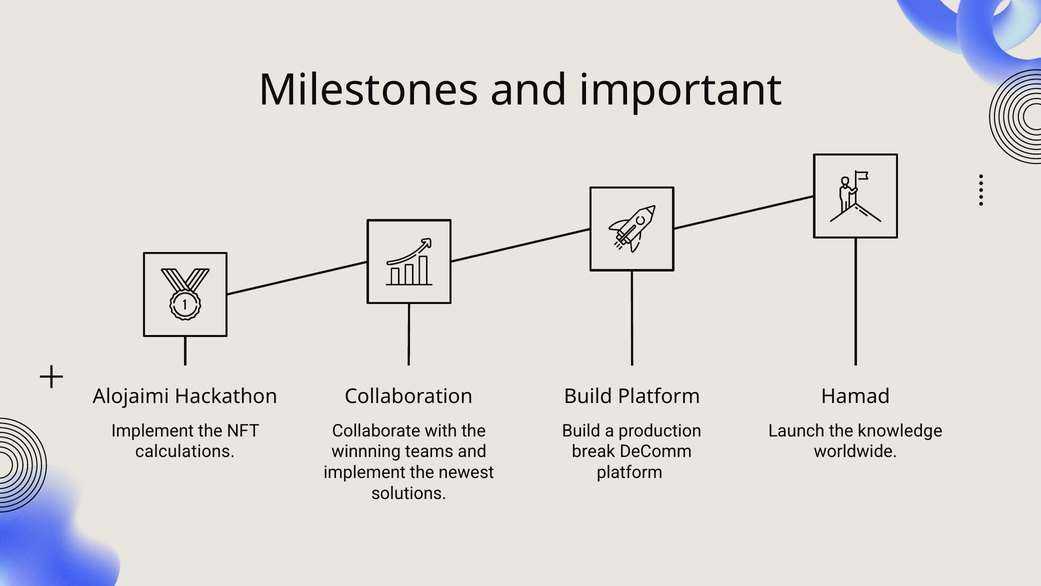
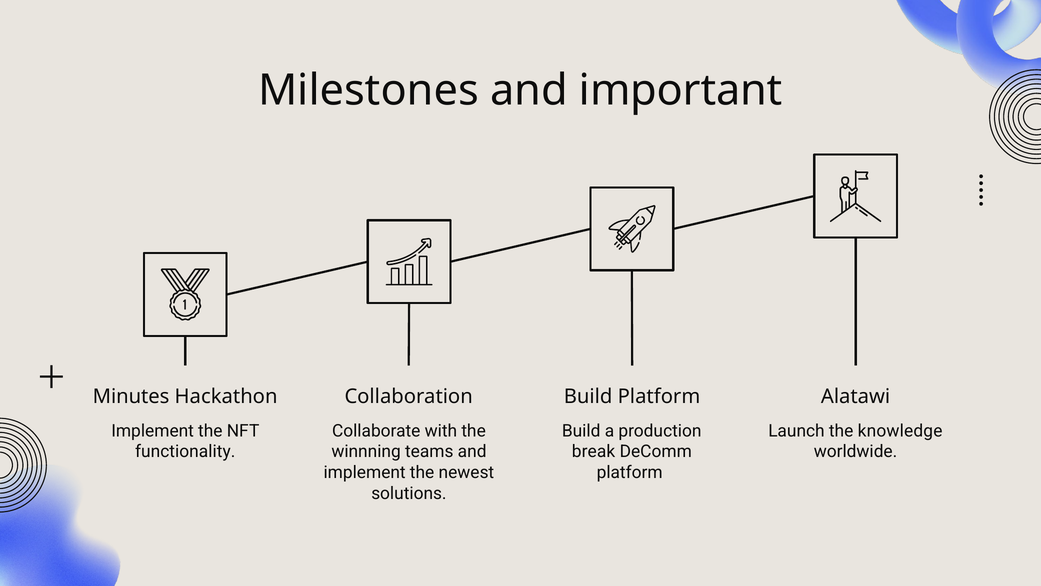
Alojaimi: Alojaimi -> Minutes (131, 396)
Hamad: Hamad -> Alatawi (856, 396)
calculations: calculations -> functionality (185, 451)
